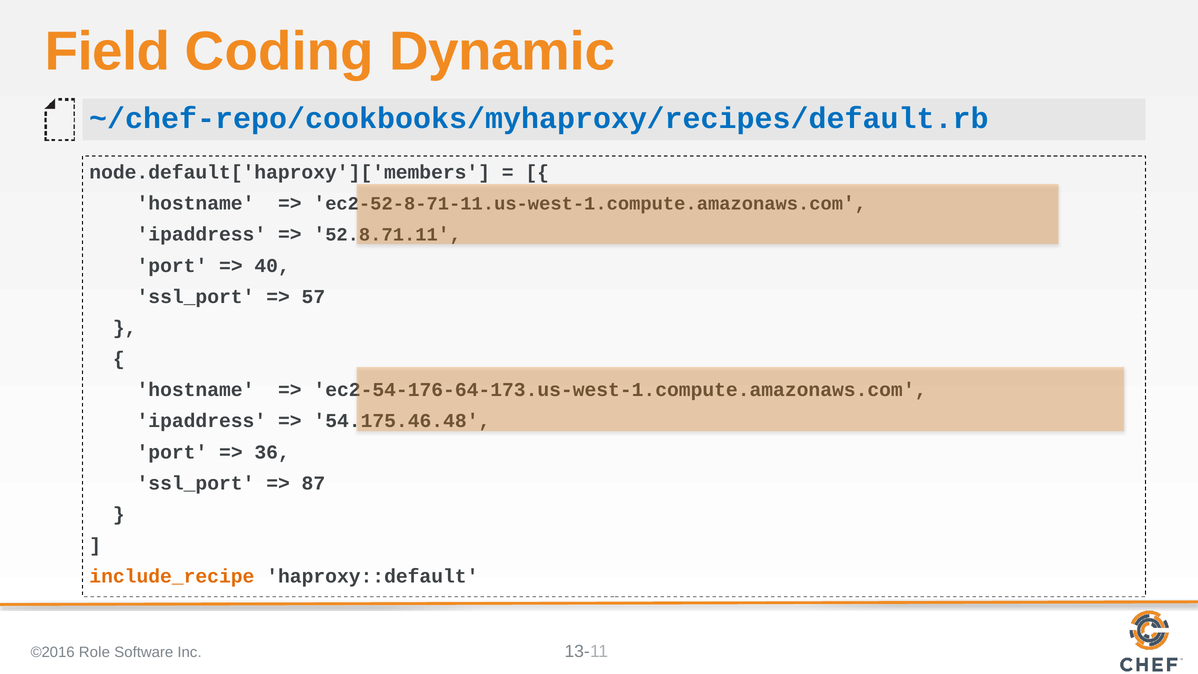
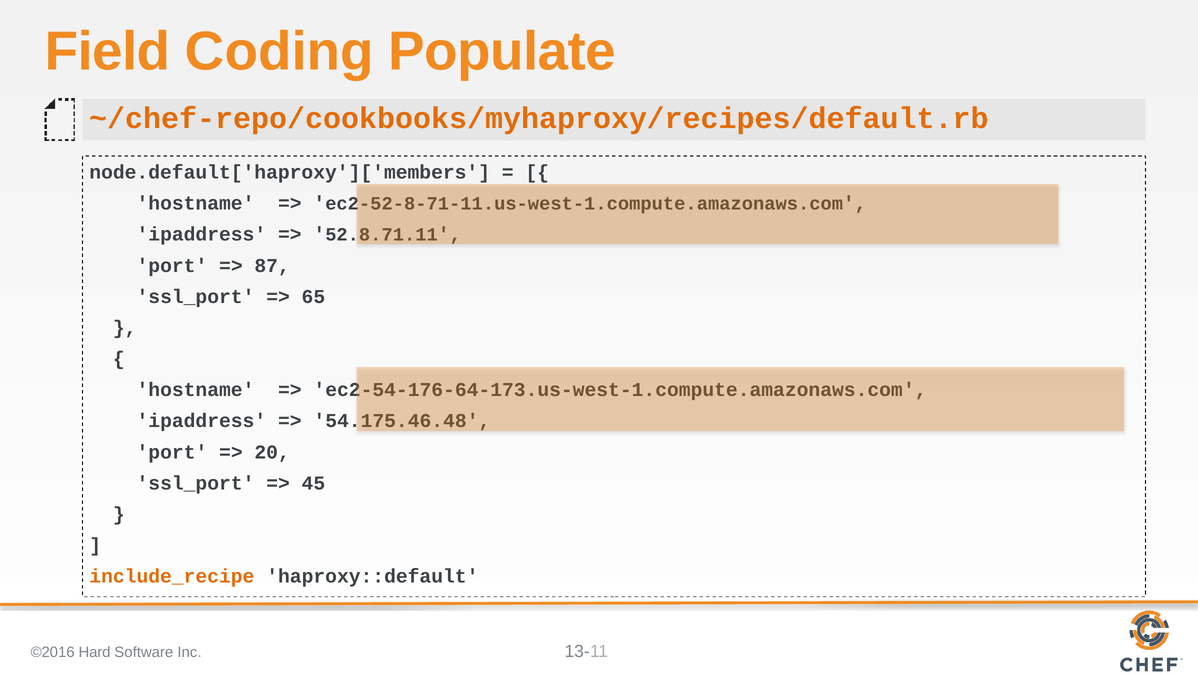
Dynamic: Dynamic -> Populate (502, 52)
~/chef-repo/cookbooks/myhaproxy/recipes/default.rb colour: blue -> orange (539, 119)
40: 40 -> 87 (272, 266)
57: 57 -> 65 (313, 297)
36: 36 -> 20 (272, 452)
87: 87 -> 45 (313, 483)
Role: Role -> Hard (95, 652)
